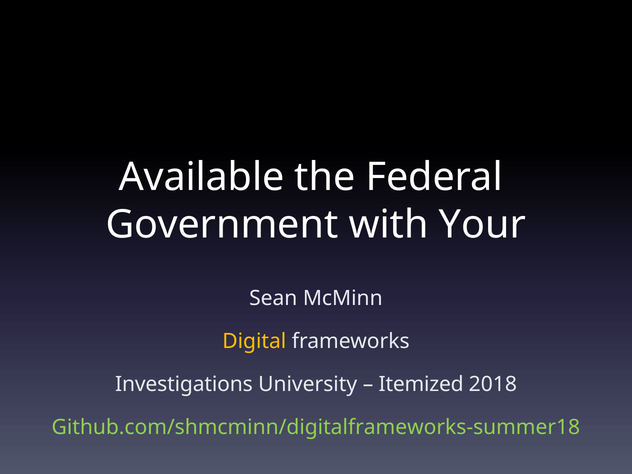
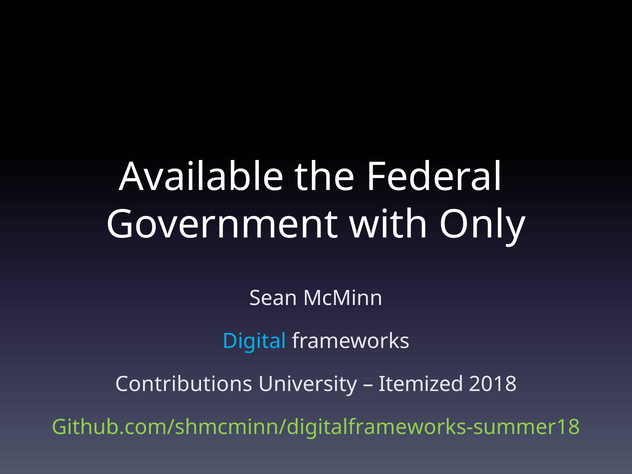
Your: Your -> Only (482, 225)
Digital colour: yellow -> light blue (254, 341)
Investigations: Investigations -> Contributions (184, 384)
